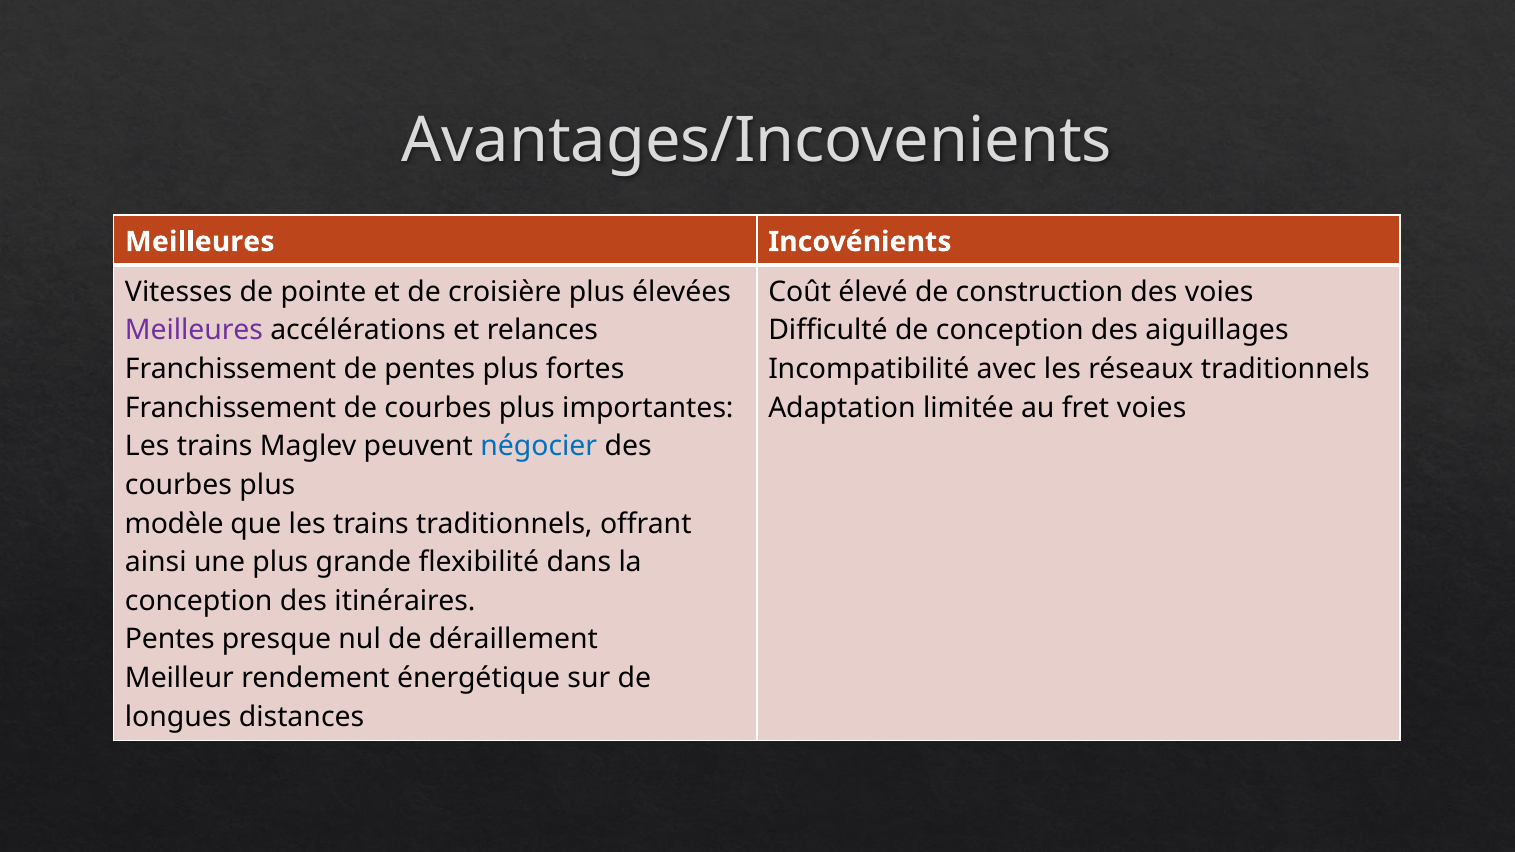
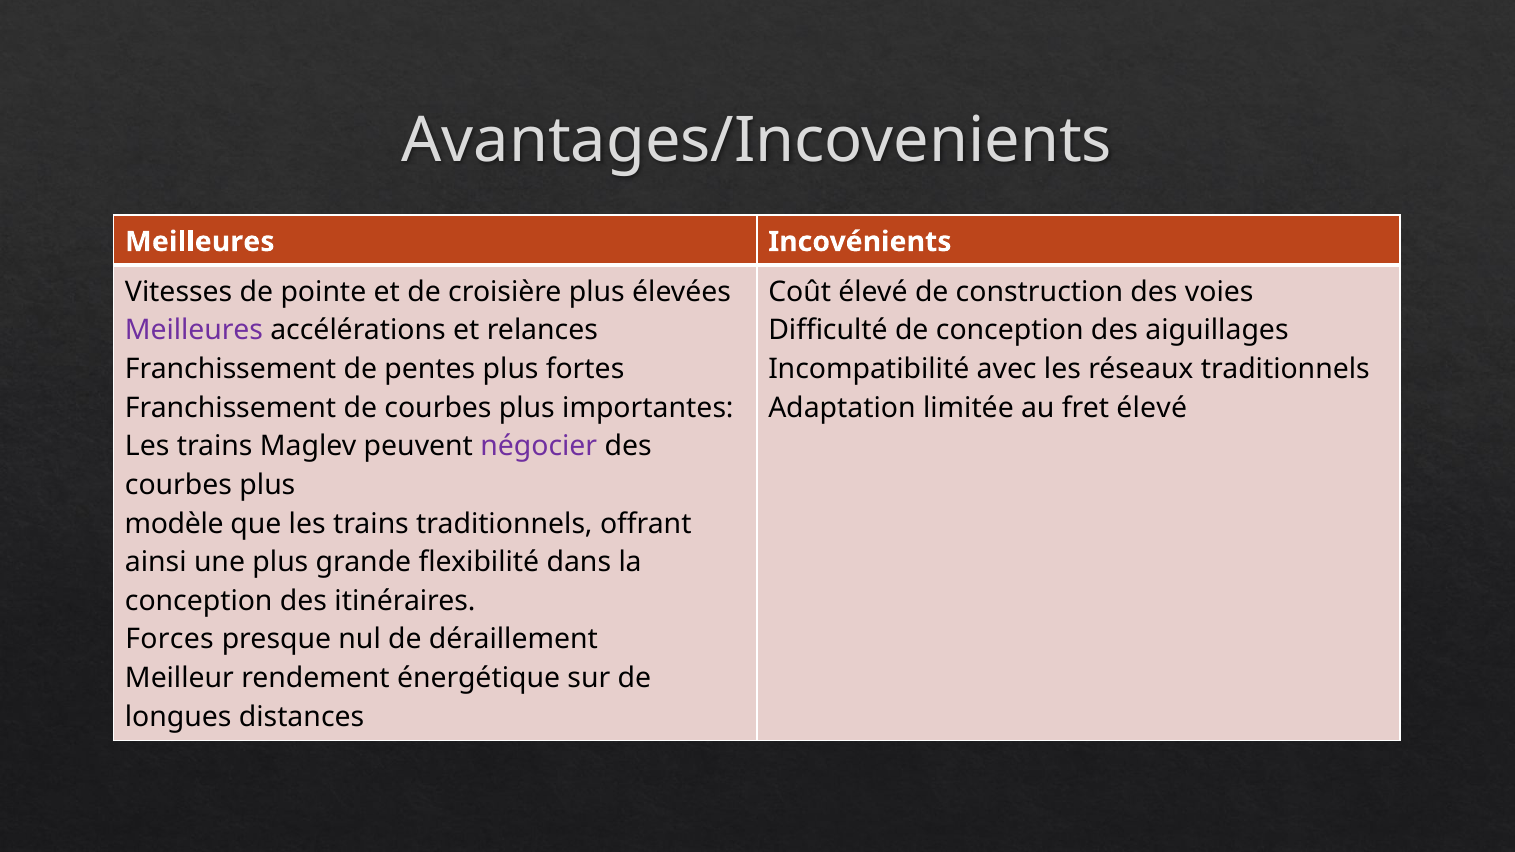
fret voies: voies -> élevé (1152, 408)
négocier colour: blue -> purple (539, 446)
Pentes: Pentes -> Forces (170, 640)
